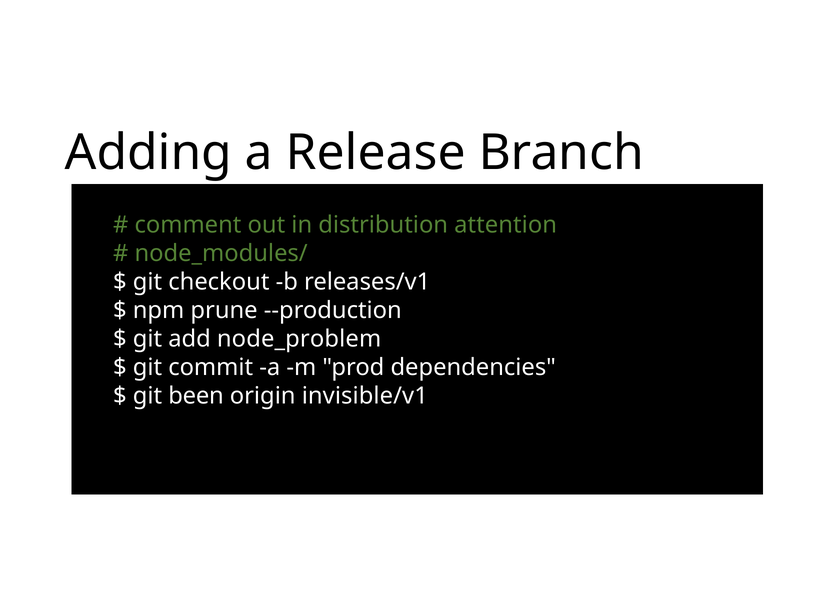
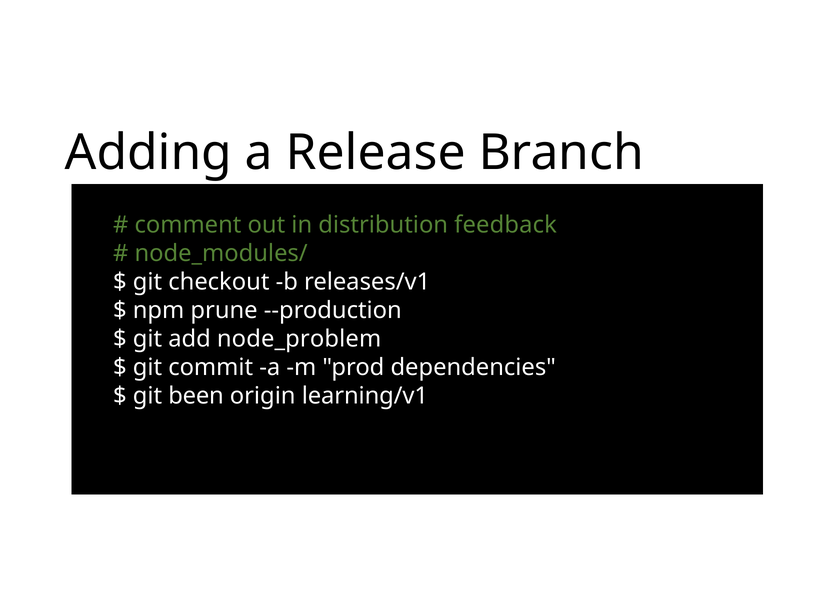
attention: attention -> feedback (506, 225)
invisible/v1: invisible/v1 -> learning/v1 (365, 396)
